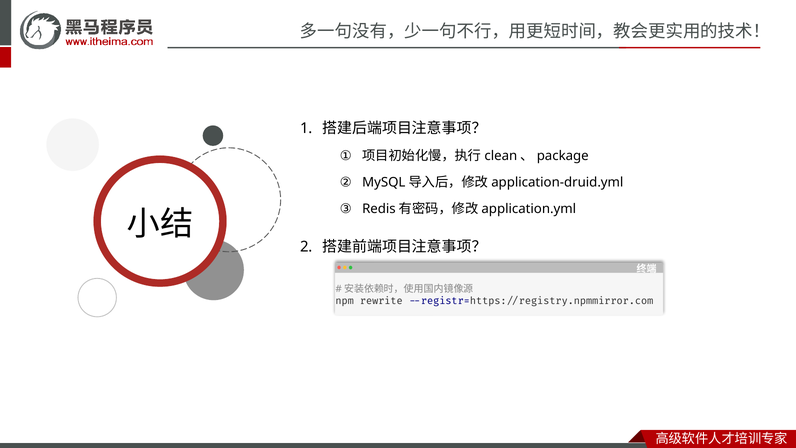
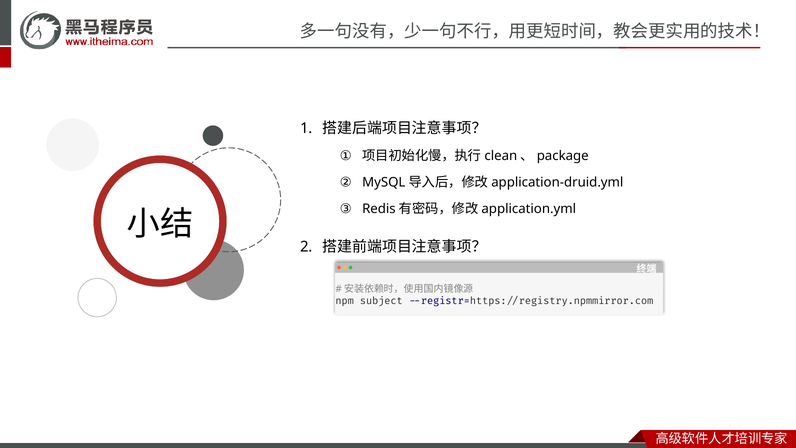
rewrite: rewrite -> subject (381, 301)
